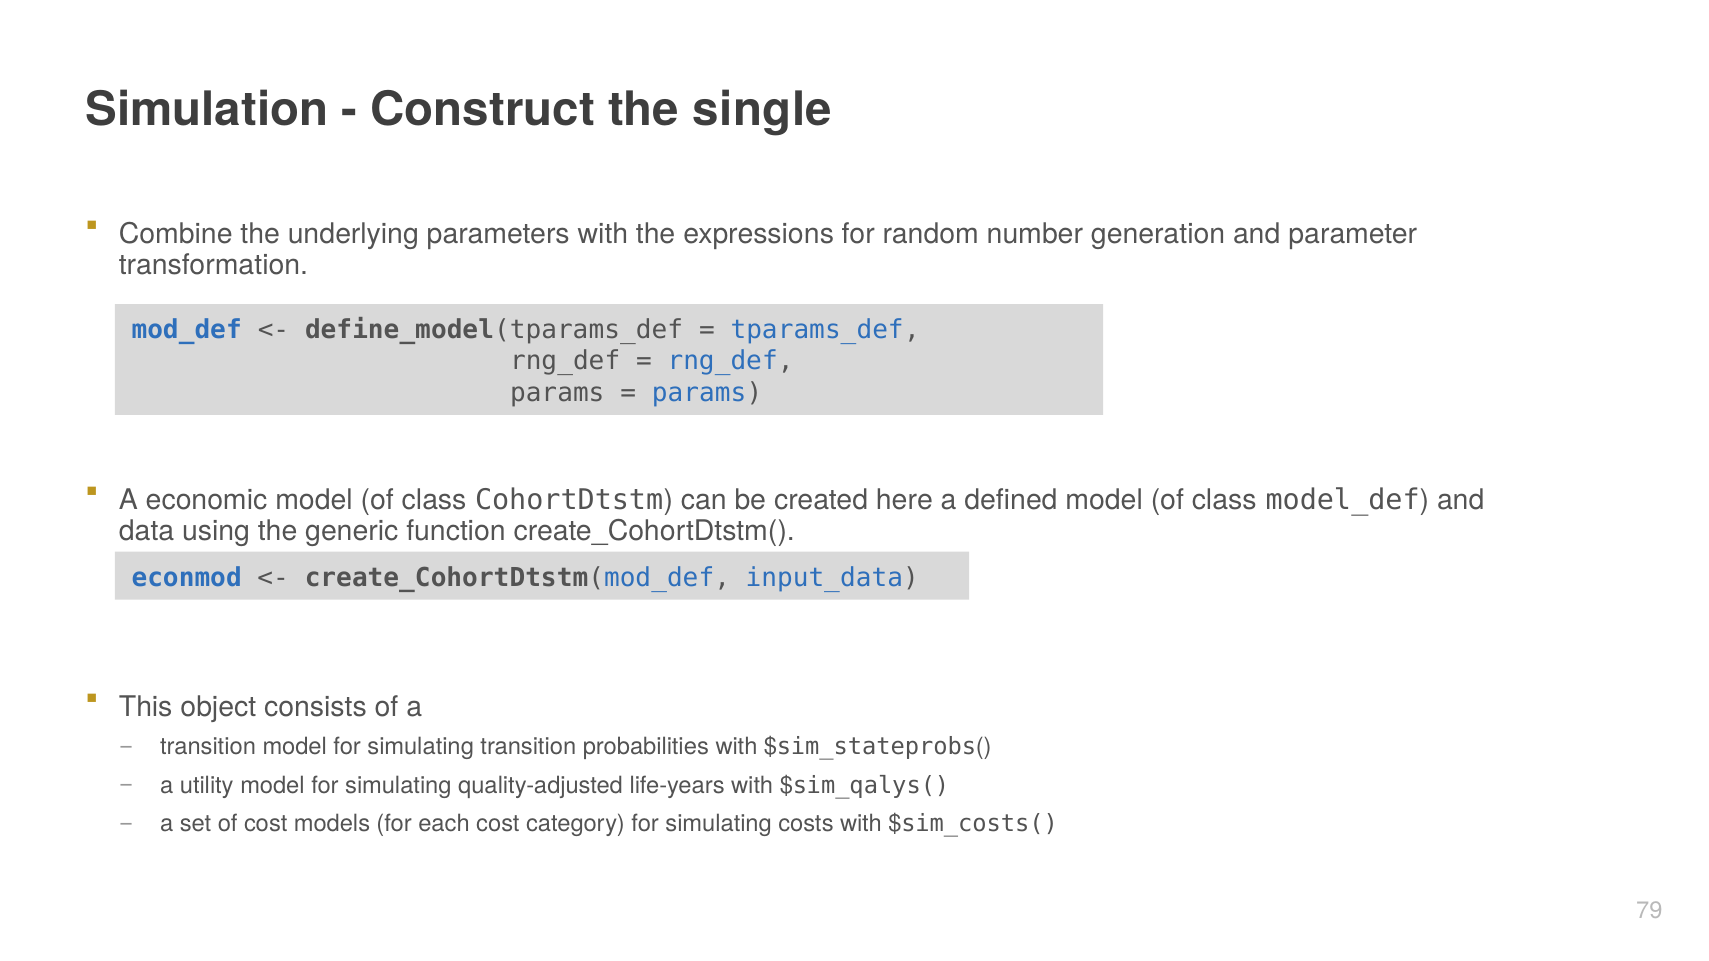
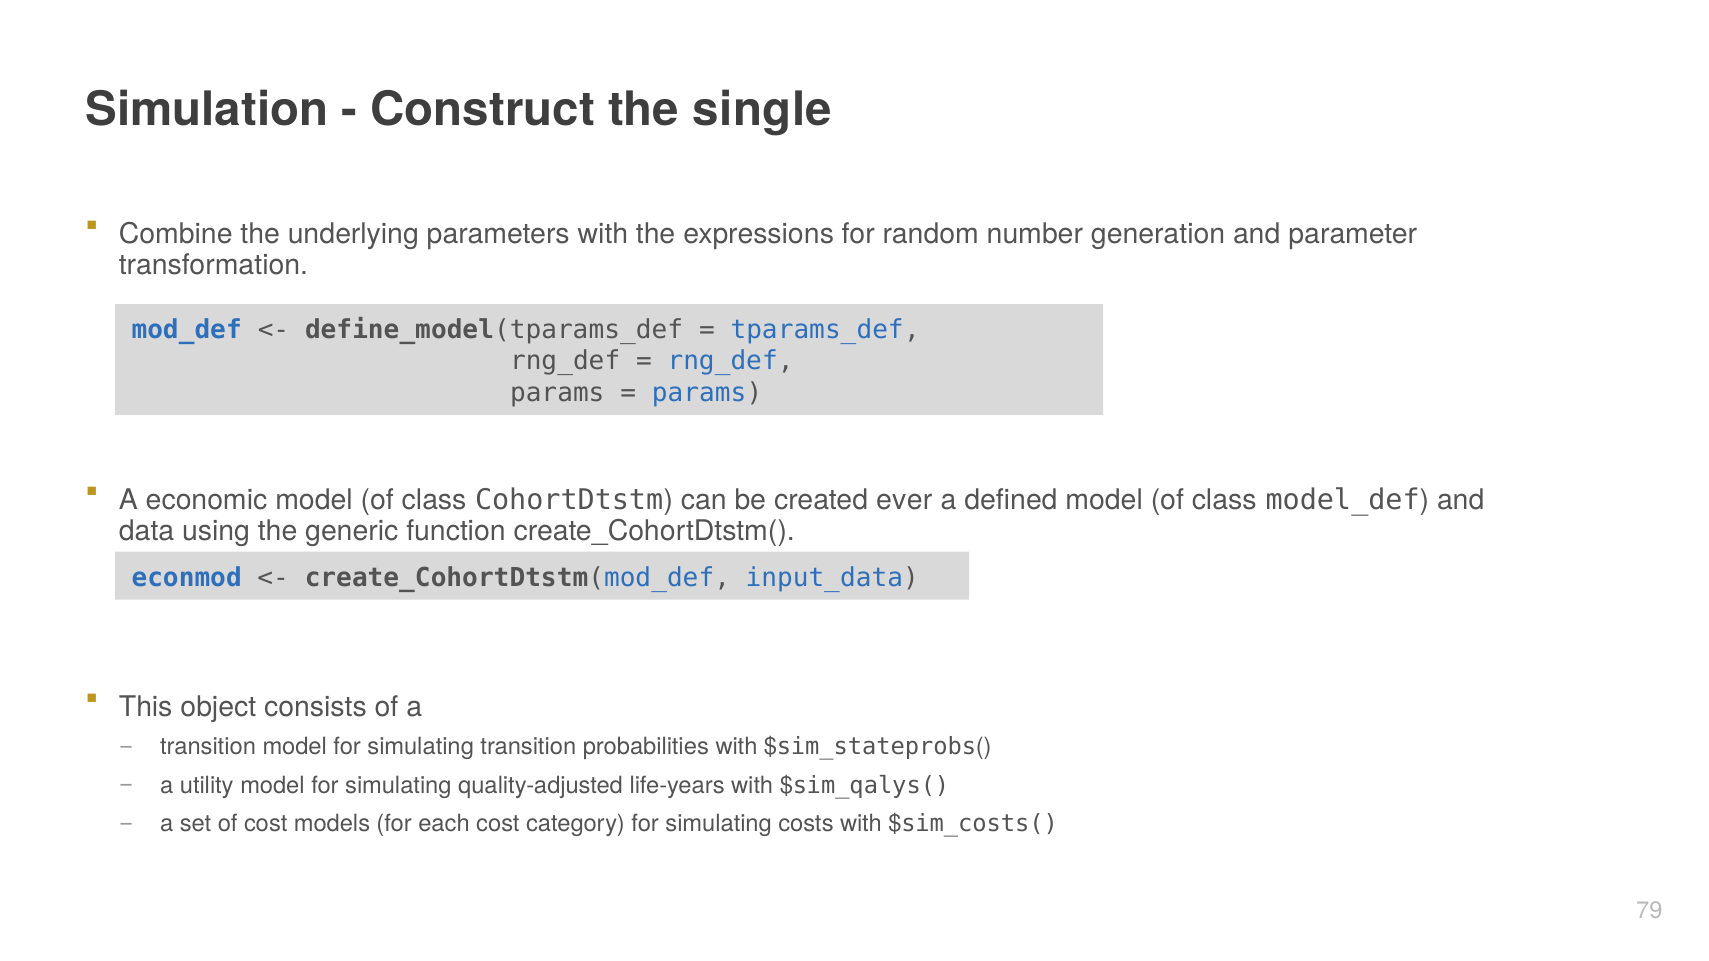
here: here -> ever (904, 500)
